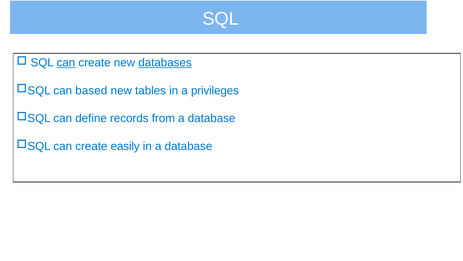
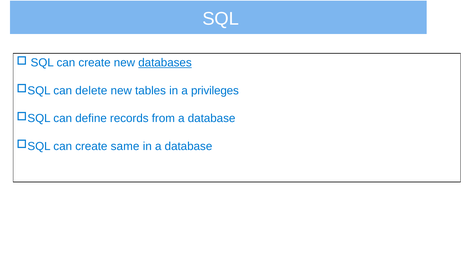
can underline: present -> none (66, 63)
based: based -> delete (91, 90)
easily: easily -> same (125, 146)
